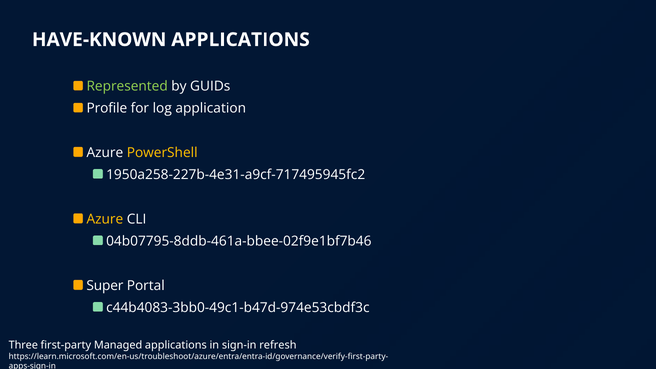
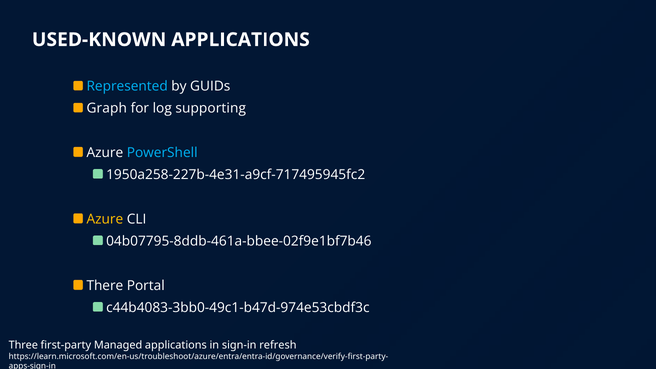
HAVE-KNOWN: HAVE-KNOWN -> USED-KNOWN (99, 40)
Represented colour: light green -> light blue (127, 86)
Profile: Profile -> Graph (107, 108)
application: application -> supporting (211, 108)
PowerShell colour: yellow -> light blue (162, 153)
Super: Super -> There (105, 286)
